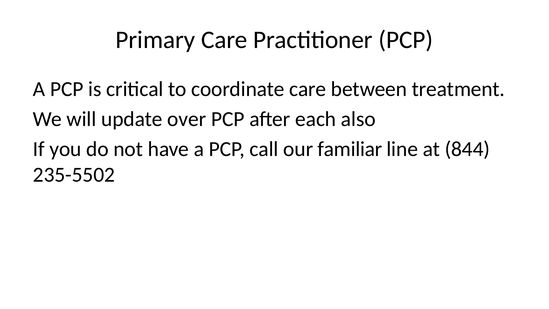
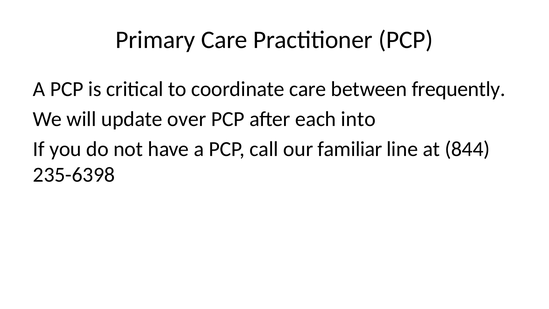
treatment: treatment -> frequently (459, 89)
also: also -> into (358, 119)
235-5502: 235-5502 -> 235-6398 (74, 175)
